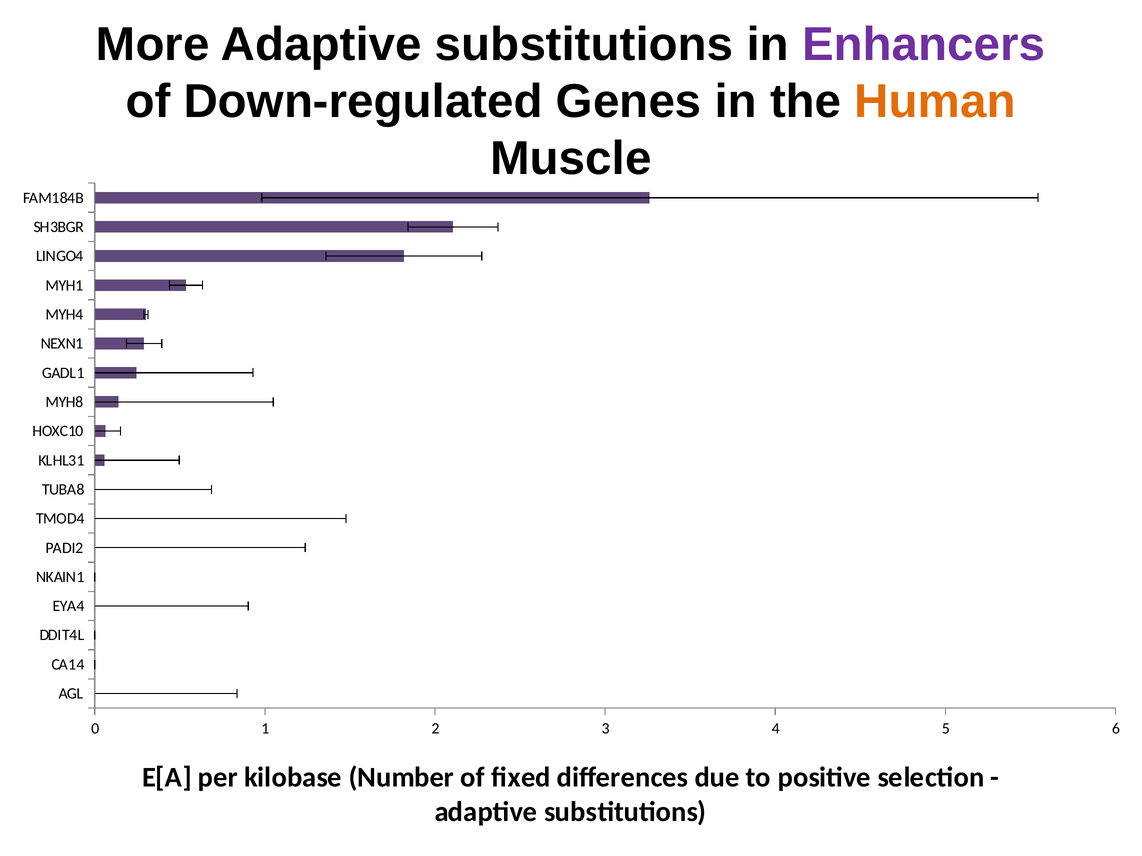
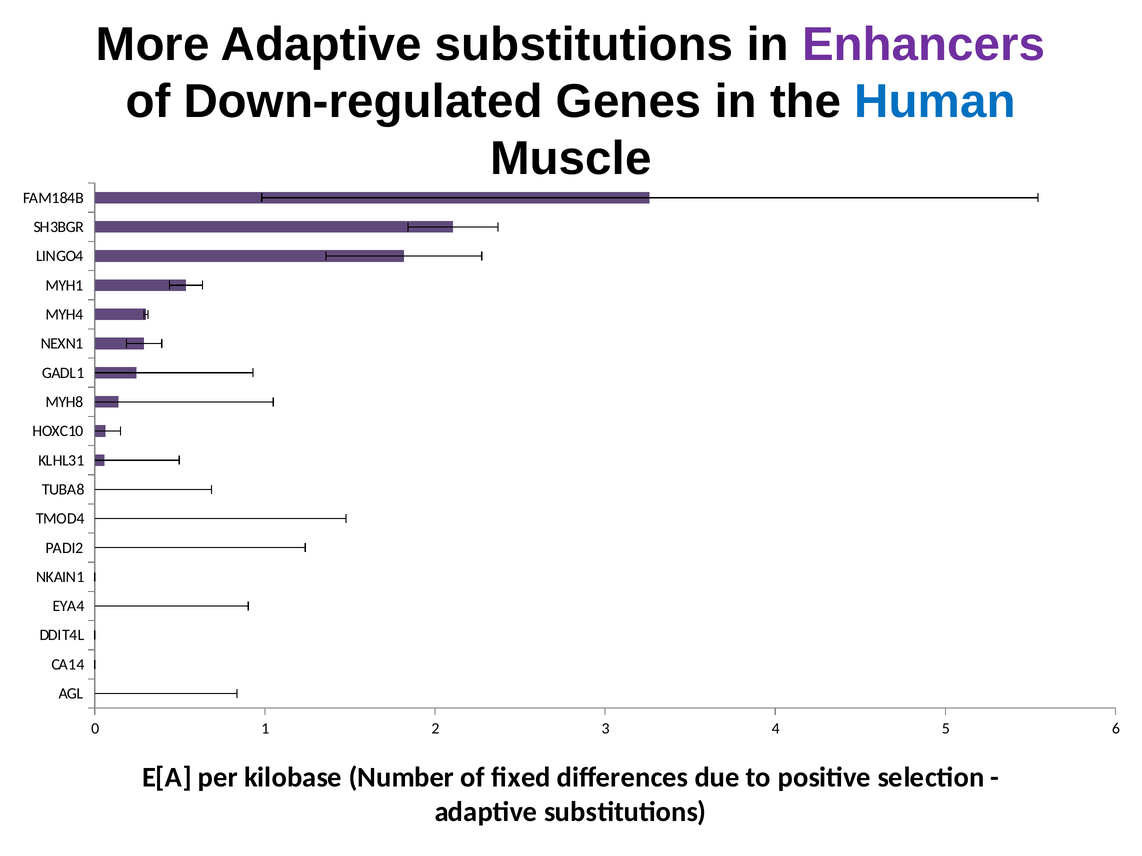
Human colour: orange -> blue (935, 102)
